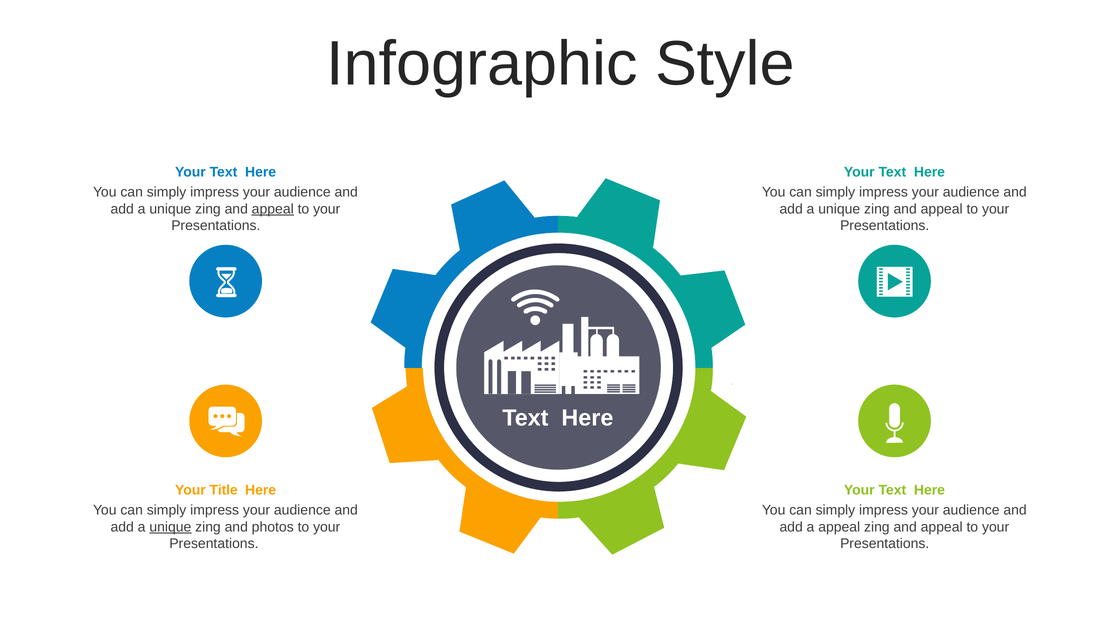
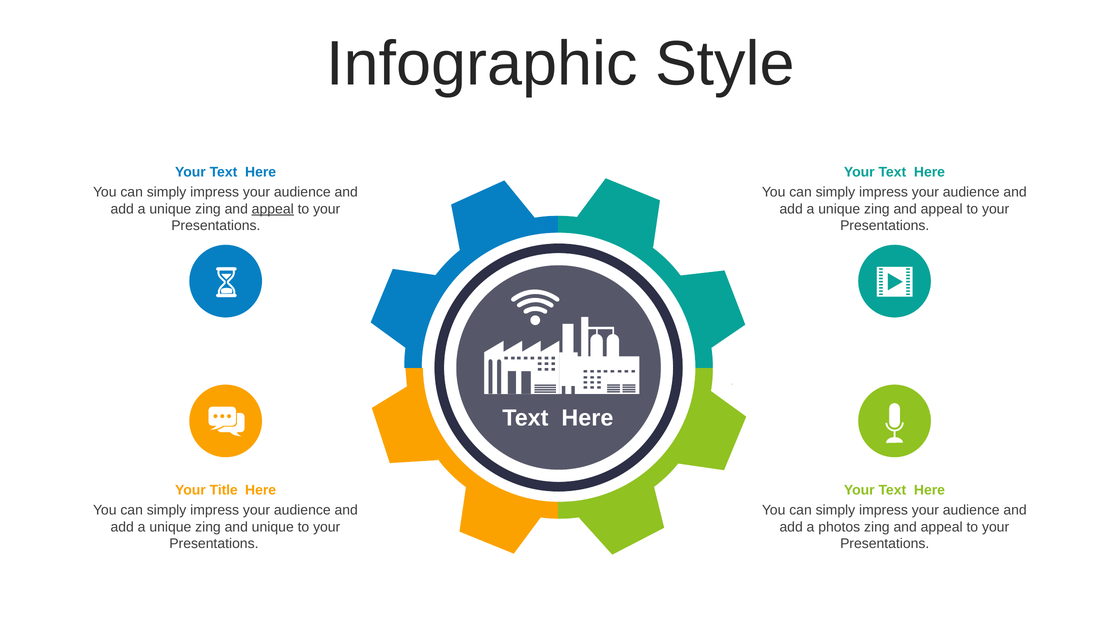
unique underline: present -> none (170, 527)
and photos: photos -> unique (273, 527)
a appeal: appeal -> photos (839, 527)
